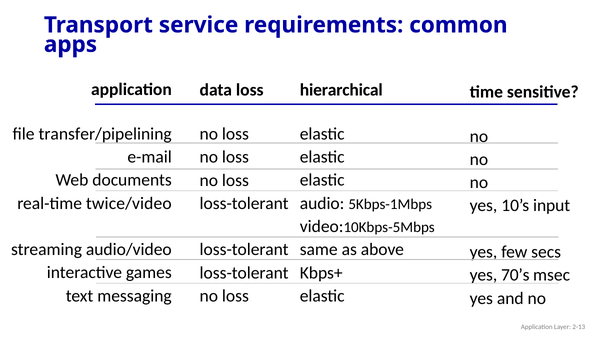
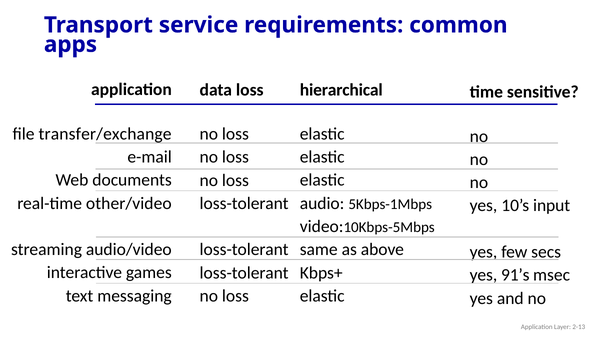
transfer/pipelining: transfer/pipelining -> transfer/exchange (105, 134)
twice/video: twice/video -> other/video (129, 203)
70’s: 70’s -> 91’s (515, 275)
